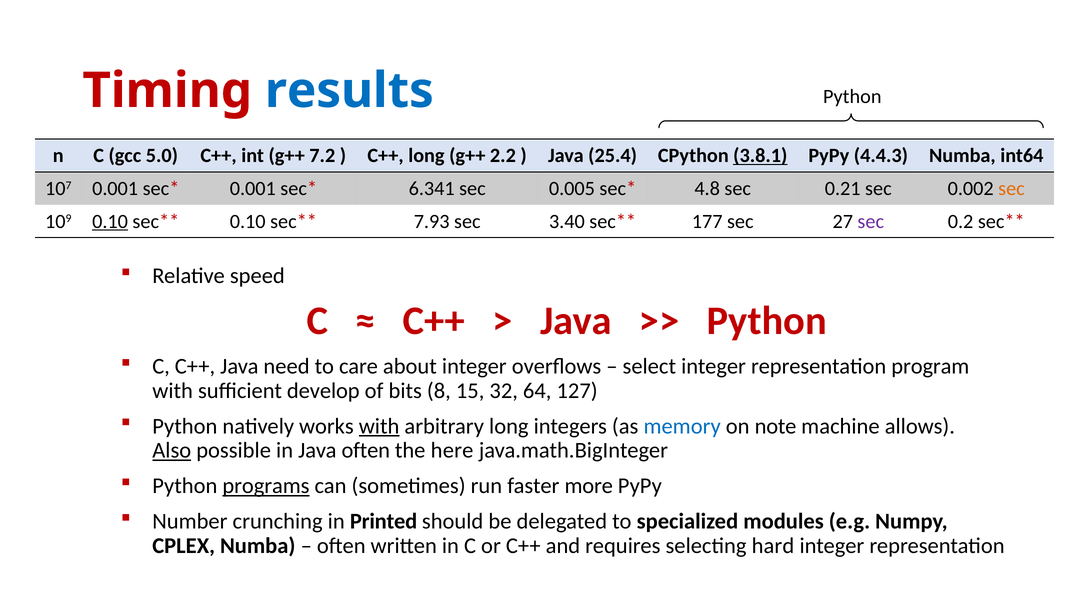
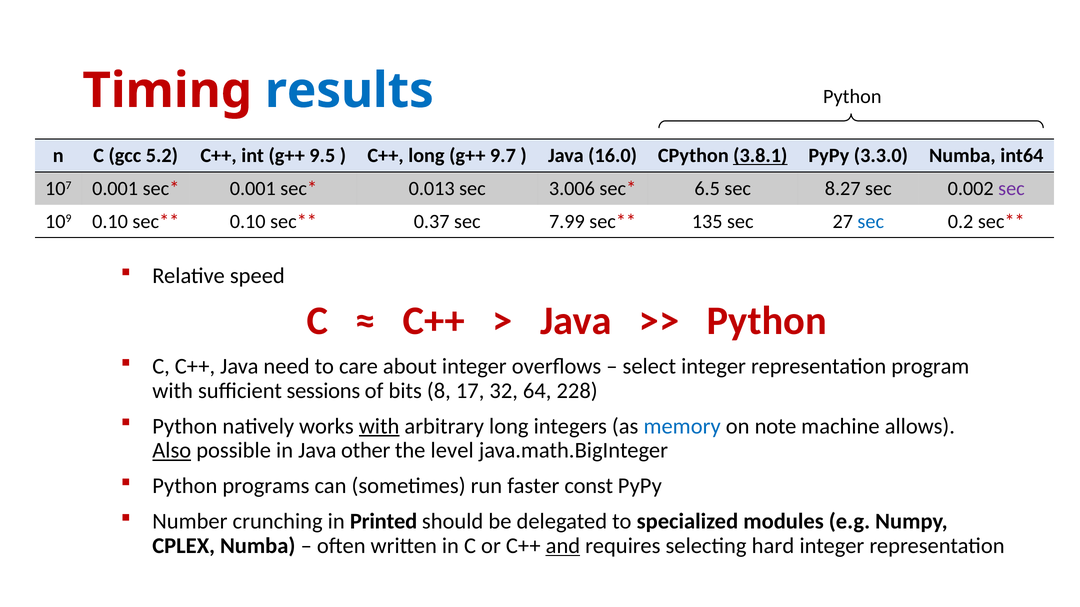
5.0: 5.0 -> 5.2 (162, 156)
7.2: 7.2 -> 9.5 (322, 156)
2.2: 2.2 -> 9.7 (503, 156)
25.4: 25.4 -> 16.0 (613, 156)
4.4.3: 4.4.3 -> 3.3.0 (881, 156)
6.341: 6.341 -> 0.013 (432, 189)
0.005: 0.005 -> 3.006 (572, 189)
4.8: 4.8 -> 6.5 (707, 189)
0.21: 0.21 -> 8.27 (843, 189)
sec colour: orange -> purple (1011, 189)
0.10 underline: present -> none (110, 222)
7.93: 7.93 -> 0.37 (432, 222)
3.40: 3.40 -> 7.99 (567, 222)
177: 177 -> 135 (707, 222)
sec colour: purple -> blue (871, 222)
develop: develop -> sessions (323, 391)
15: 15 -> 17 (470, 391)
127: 127 -> 228 (577, 391)
Java often: often -> other (366, 451)
here: here -> level (452, 451)
programs underline: present -> none (266, 486)
more: more -> const (589, 486)
and underline: none -> present (563, 546)
